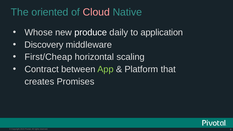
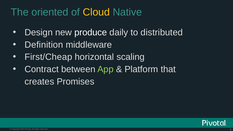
Cloud colour: pink -> yellow (96, 12)
Whose: Whose -> Design (39, 32)
application: application -> distributed (162, 32)
Discovery: Discovery -> Definition (44, 45)
